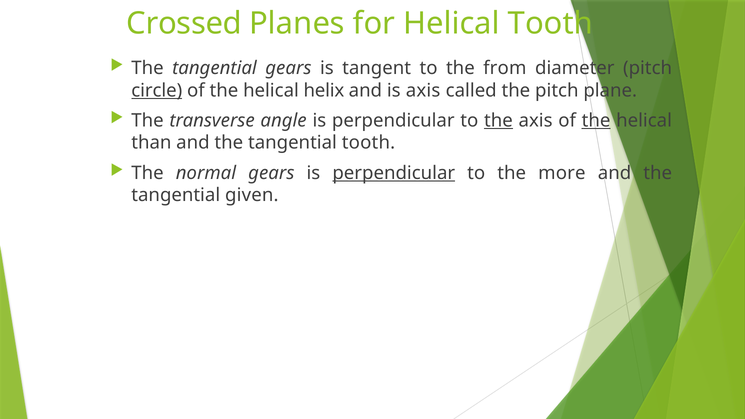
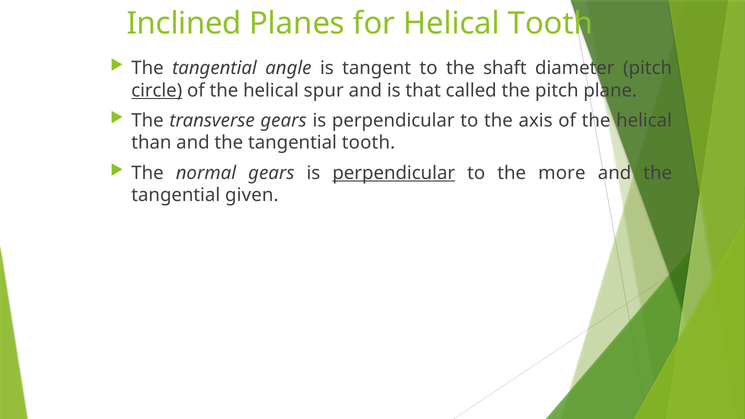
Crossed: Crossed -> Inclined (184, 24)
tangential gears: gears -> angle (288, 68)
from: from -> shaft (505, 68)
helix: helix -> spur (324, 90)
is axis: axis -> that (423, 90)
transverse angle: angle -> gears (284, 121)
the underline: present -> none (498, 121)
the underline: present -> none (596, 121)
